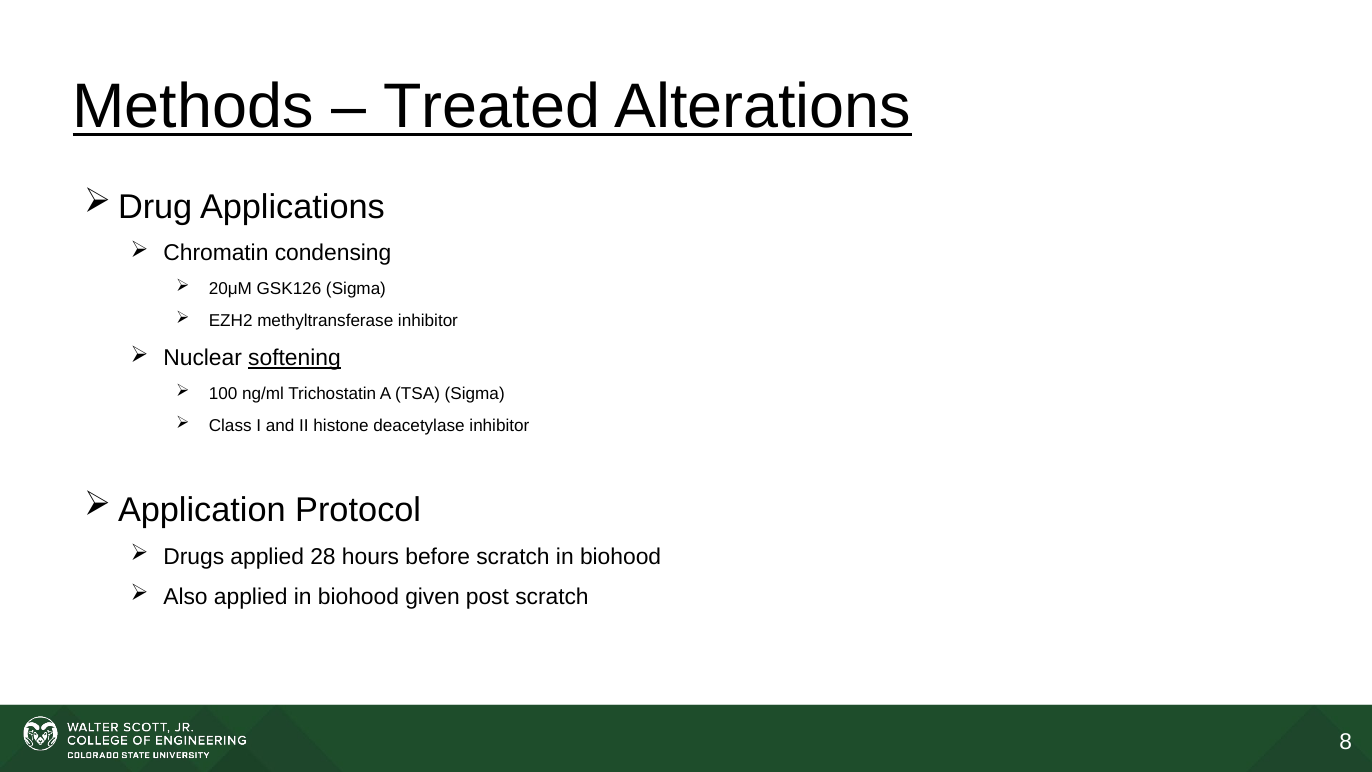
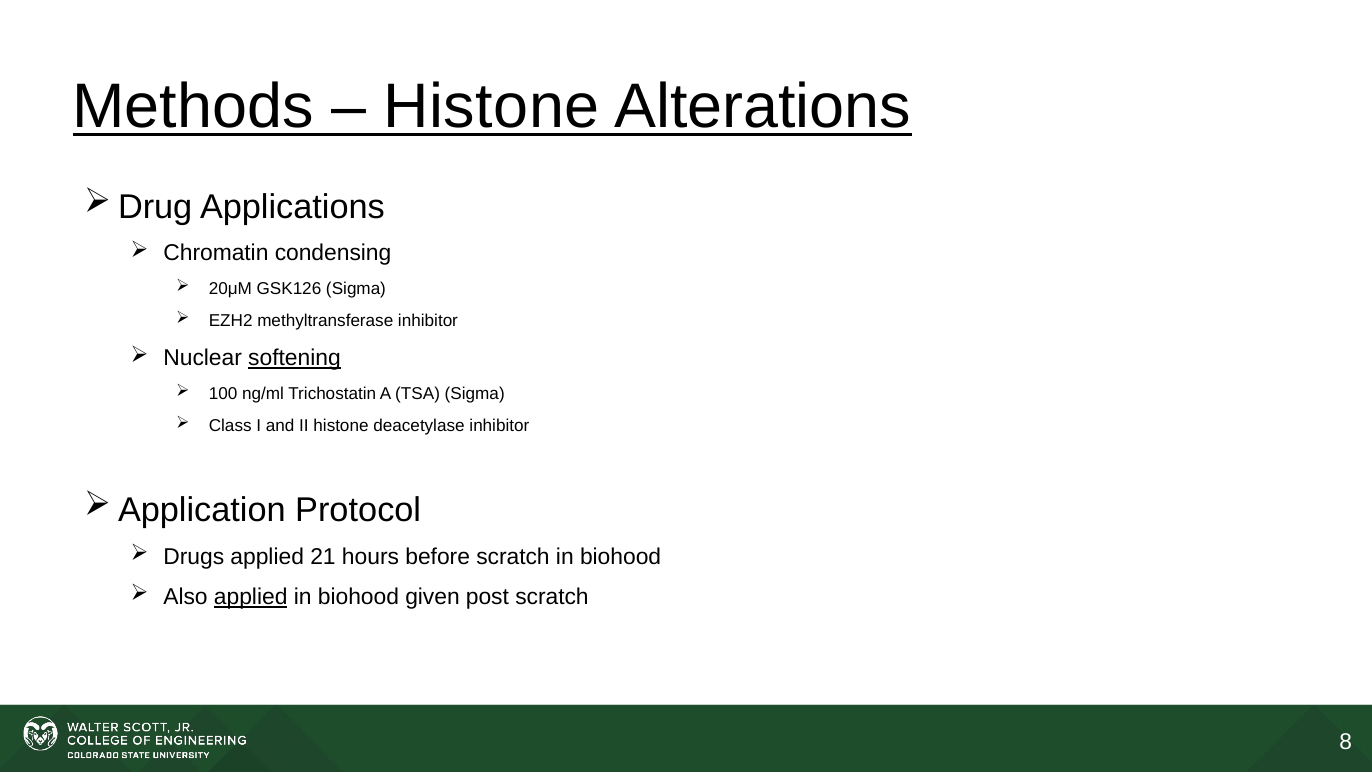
Treated: Treated -> Histone (492, 107)
28: 28 -> 21 (323, 556)
applied underline: none -> present (251, 597)
